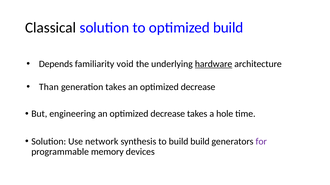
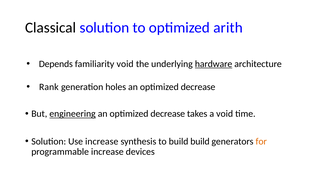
optimized build: build -> arith (228, 28)
Than: Than -> Rank (49, 87)
generation takes: takes -> holes (116, 87)
engineering underline: none -> present (73, 114)
a hole: hole -> void (225, 114)
Use network: network -> increase (102, 142)
for colour: purple -> orange (261, 142)
programmable memory: memory -> increase (107, 152)
